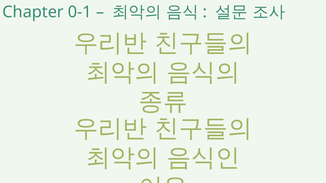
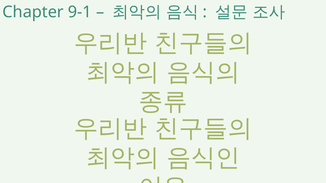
0-1: 0-1 -> 9-1 (80, 12)
